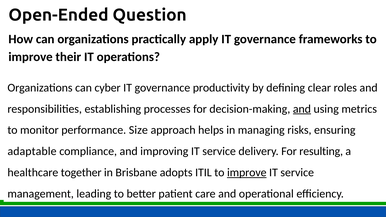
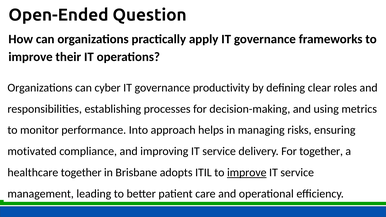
and underline: present -> none (302, 109)
Size: Size -> Into (138, 130)
adaptable: adaptable -> motivated (32, 151)
For resulting: resulting -> together (321, 151)
